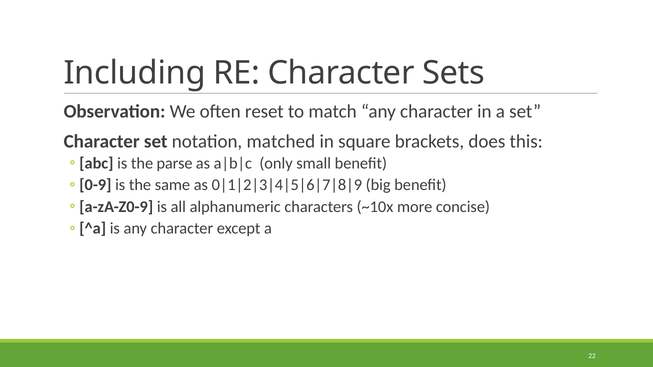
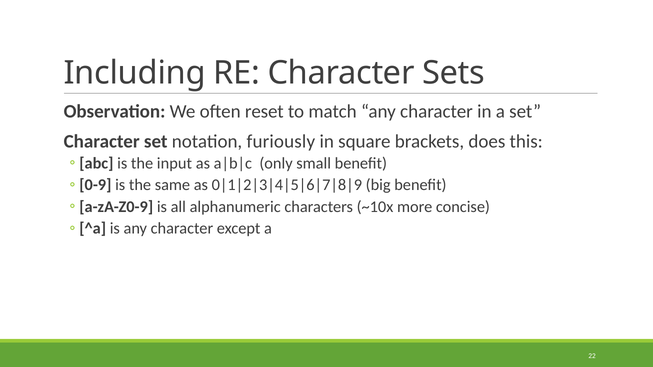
matched: matched -> furiously (281, 142)
parse: parse -> input (174, 163)
